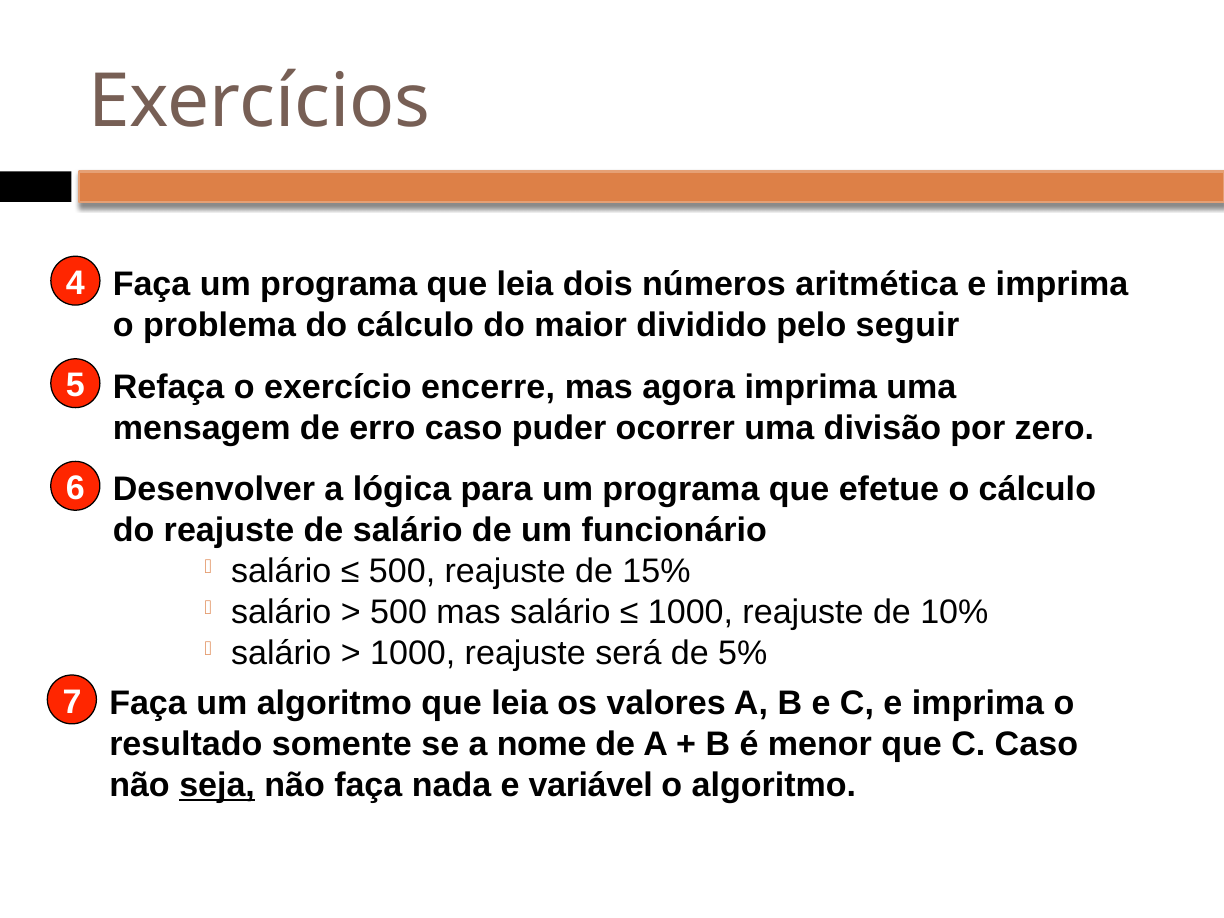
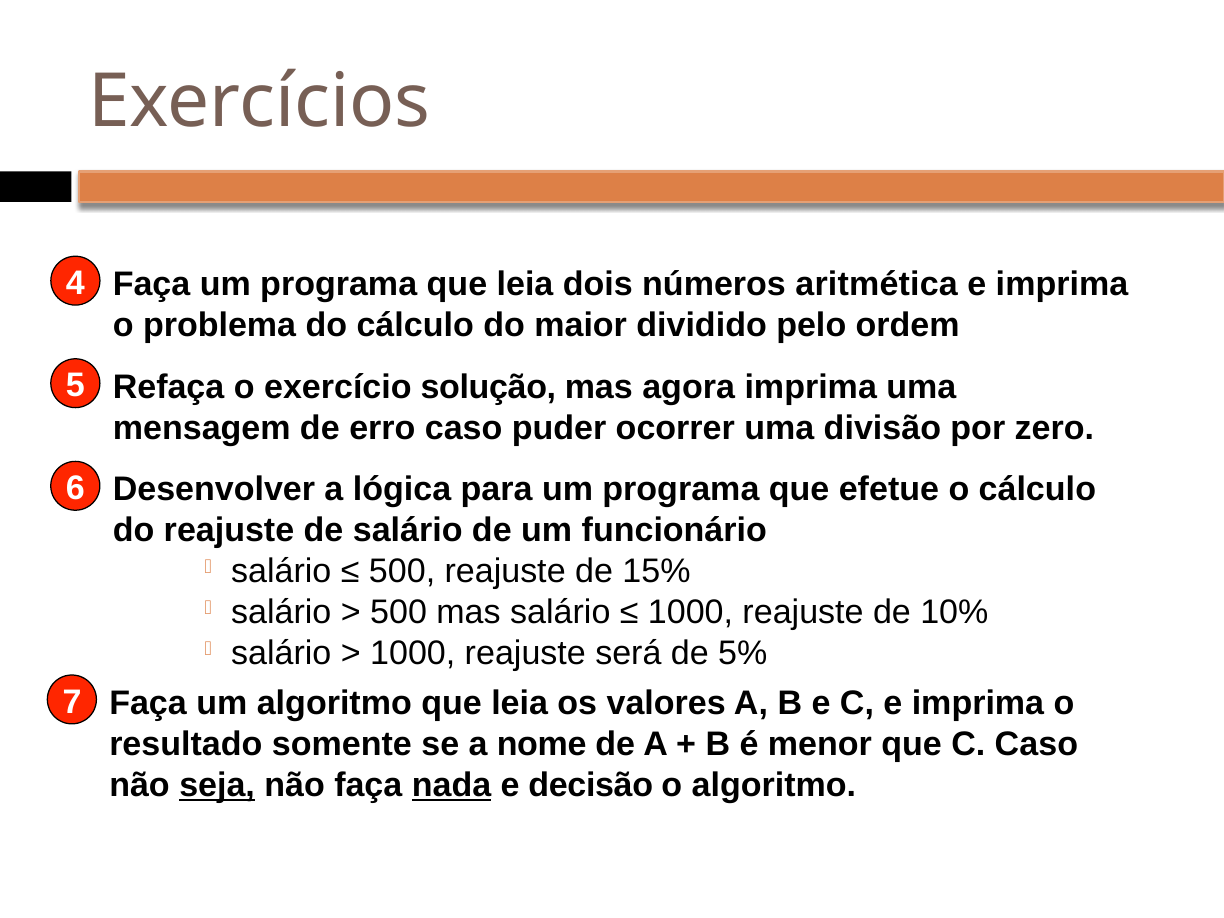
seguir: seguir -> ordem (908, 325)
encerre: encerre -> solução (488, 387)
nada underline: none -> present (452, 785)
variável: variável -> decisão (591, 785)
